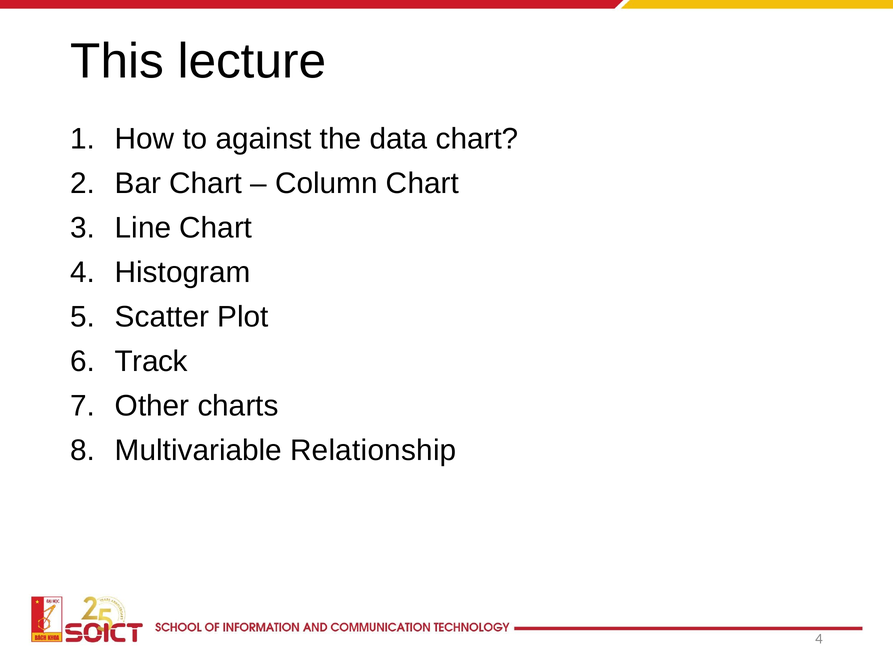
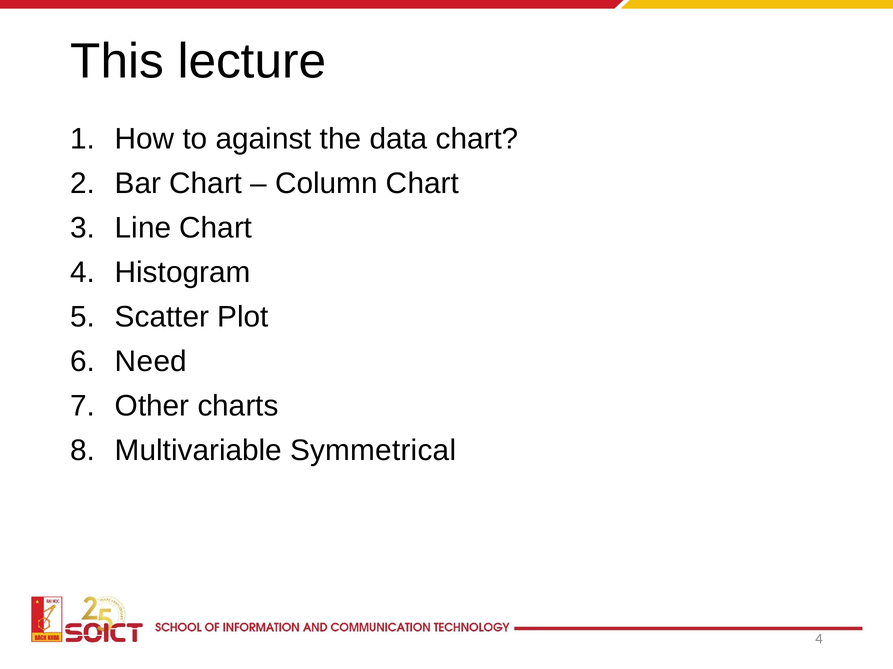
Track: Track -> Need (151, 362)
Relationship: Relationship -> Symmetrical (373, 451)
